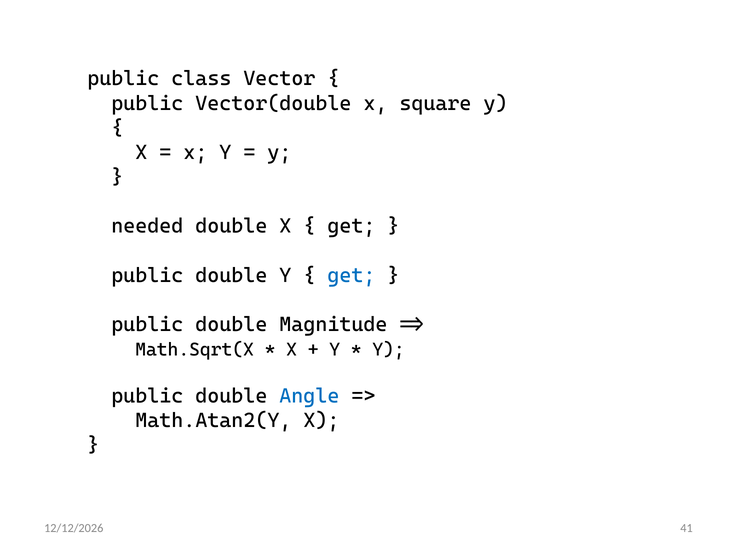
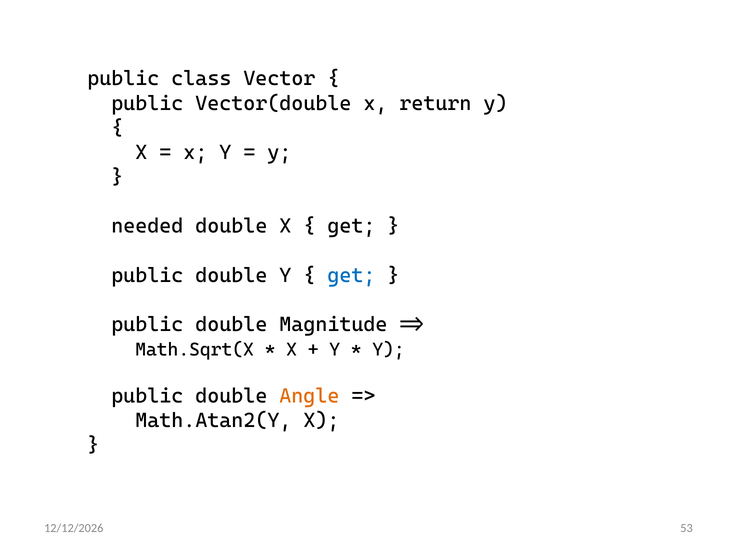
square: square -> return (435, 103)
Angle colour: blue -> orange (309, 396)
41: 41 -> 53 (687, 528)
